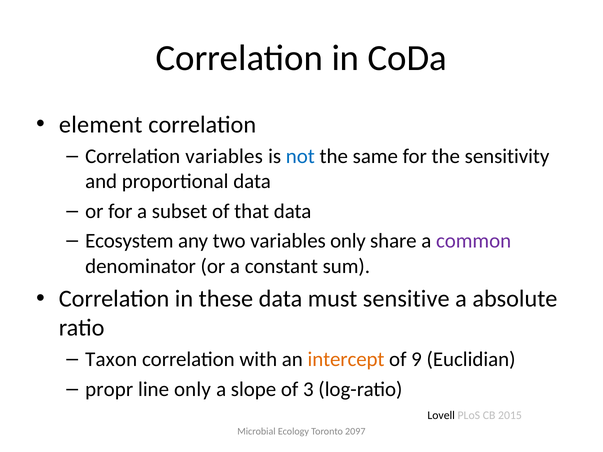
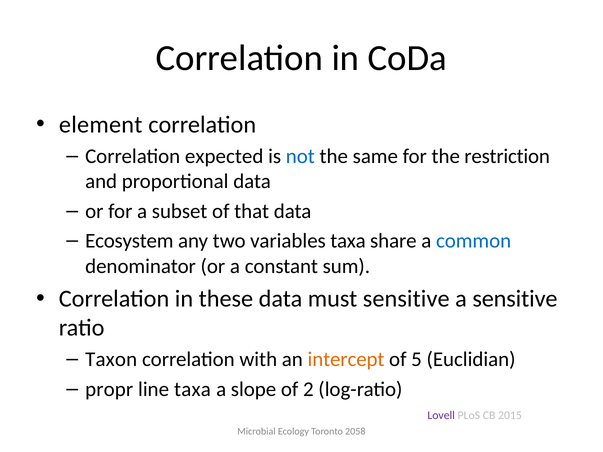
Correlation variables: variables -> expected (224, 156)
sensitivity: sensitivity -> restriction (507, 156)
variables only: only -> taxa (348, 241)
common colour: purple -> blue (474, 241)
a absolute: absolute -> sensitive (515, 299)
9: 9 -> 5 (417, 360)
line only: only -> taxa (192, 390)
3: 3 -> 2 (308, 390)
Lovell colour: black -> purple (441, 416)
2097: 2097 -> 2058 (355, 432)
